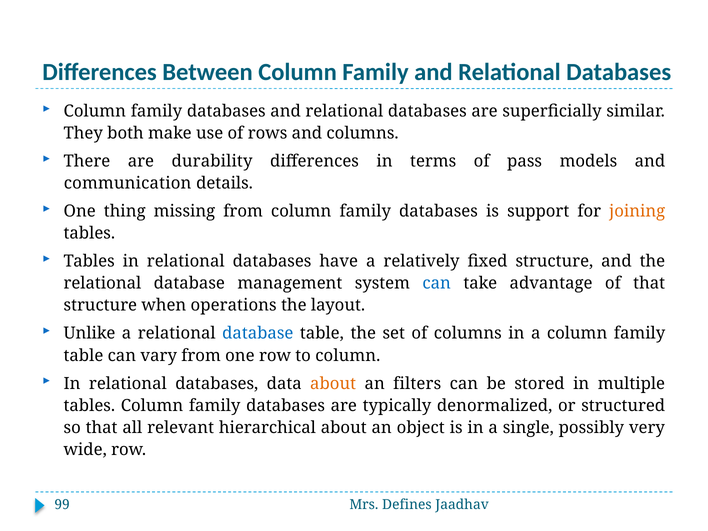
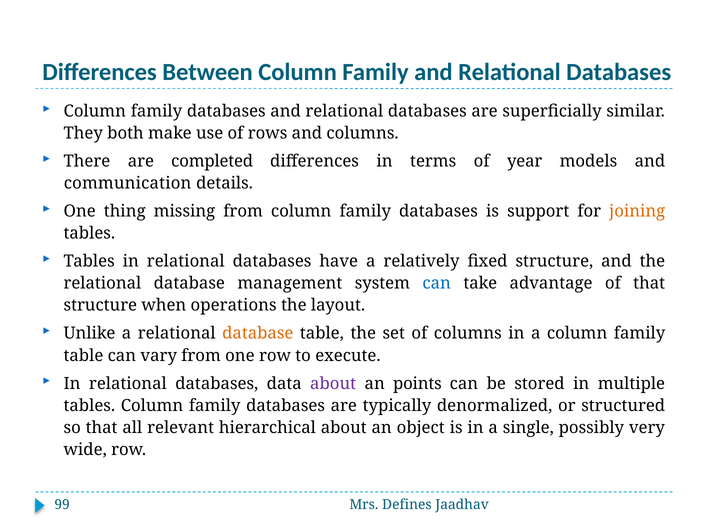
durability: durability -> completed (212, 161)
pass: pass -> year (525, 161)
database colour: blue -> orange (258, 333)
to column: column -> execute (348, 356)
about colour: orange -> purple (333, 383)
filters: filters -> points (417, 383)
